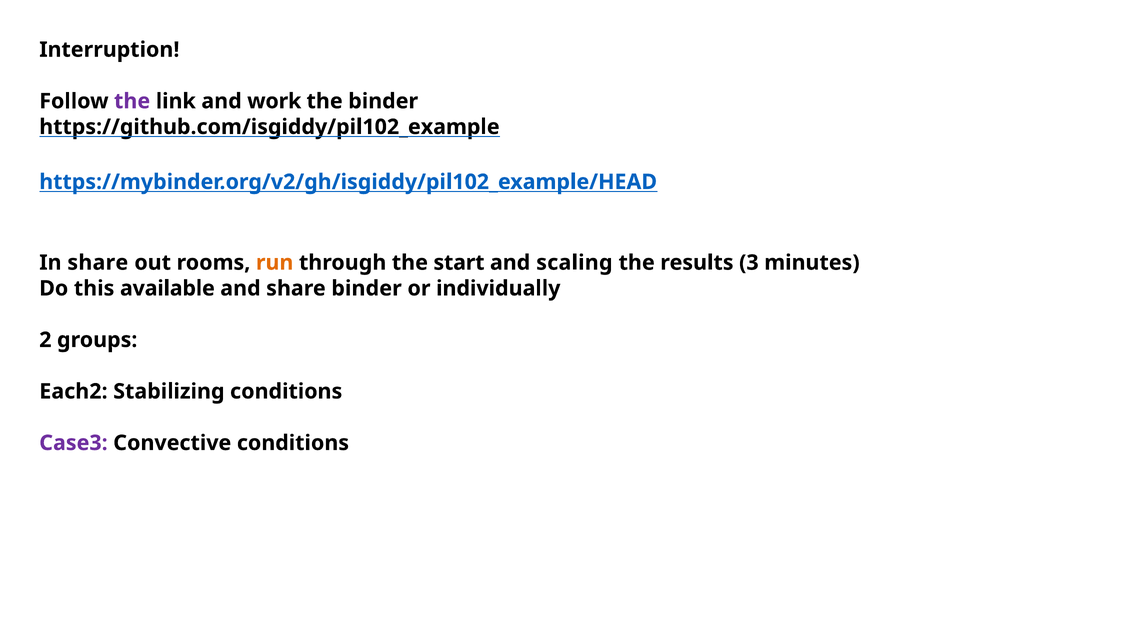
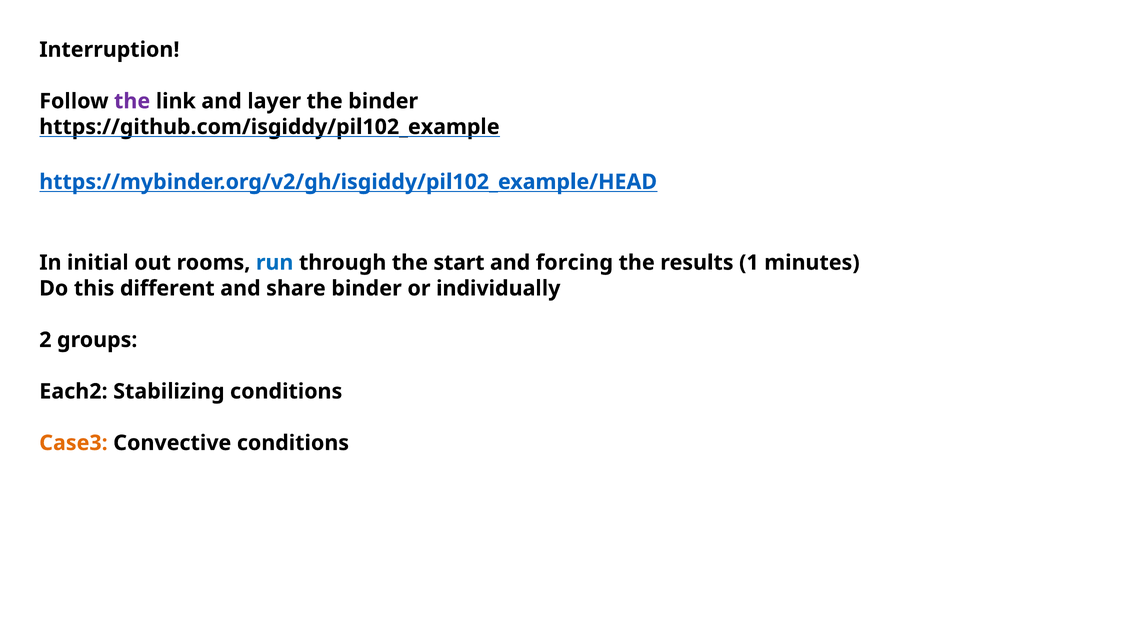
work: work -> layer (274, 101)
In share: share -> initial (98, 263)
run colour: orange -> blue (275, 263)
scaling: scaling -> forcing (574, 263)
3: 3 -> 1 (749, 263)
available: available -> different (167, 288)
Case3 colour: purple -> orange (73, 443)
